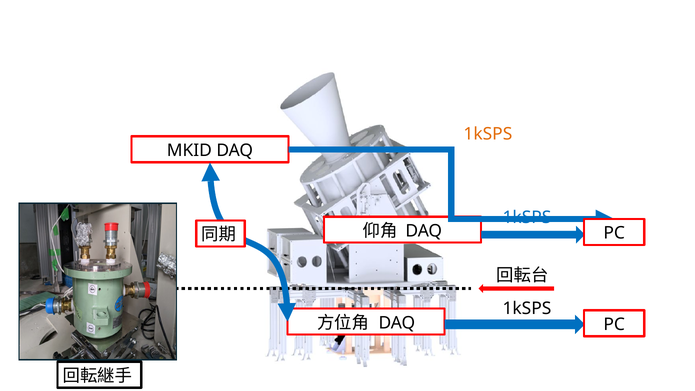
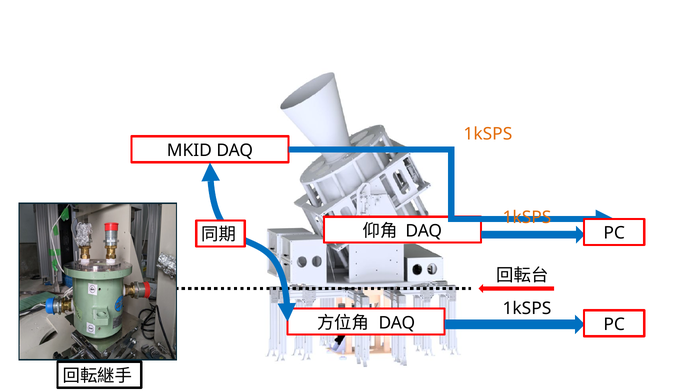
1kSPS colour: blue -> orange (527, 217)
